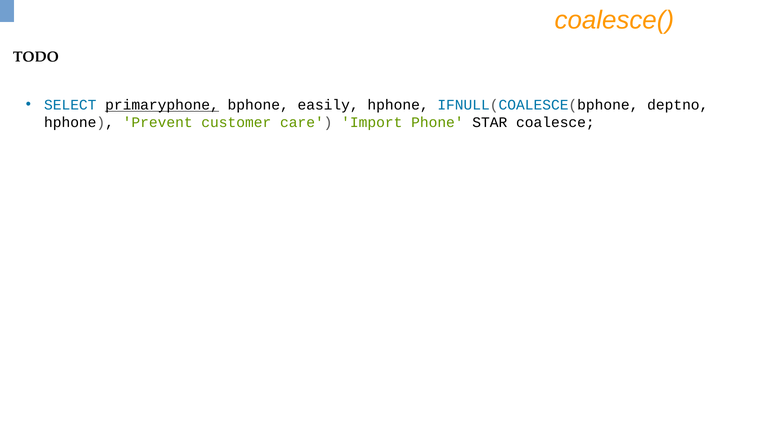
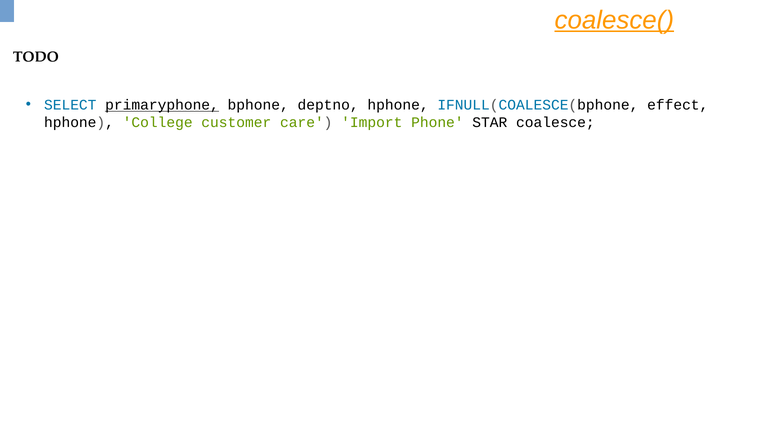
coalesce( underline: none -> present (614, 20)
easily: easily -> deptno (328, 105)
deptno: deptno -> effect (678, 105)
Prevent: Prevent -> College (158, 122)
